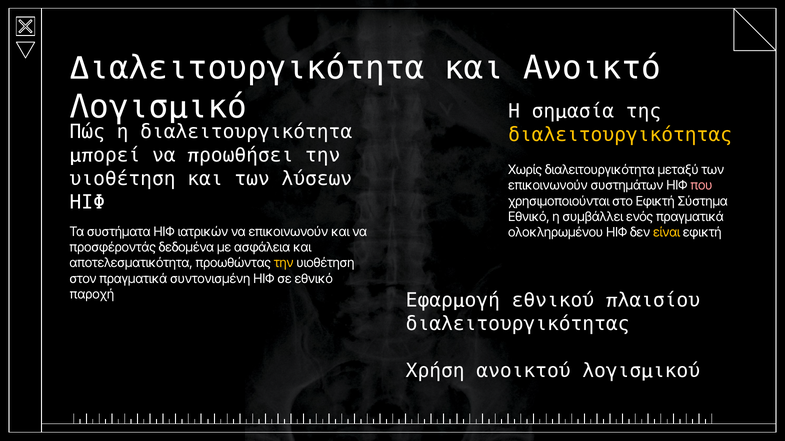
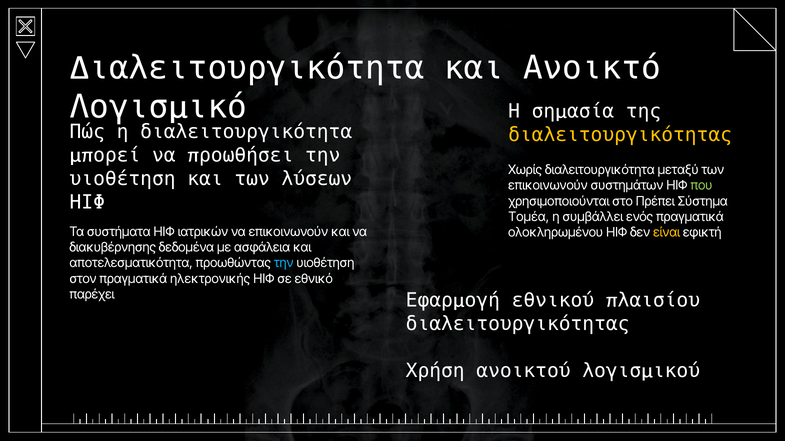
που colour: pink -> light green (701, 186)
στο Εφικτή: Εφικτή -> Πρέπει (655, 201)
Εθνικό: Εθνικό -> Τομέα (529, 217)
προσφέροντάς: προσφέροντάς -> διακυβέρνησης (113, 248)
την colour: yellow -> light blue (284, 263)
συντονισμένη: συντονισμένη -> ηλεκτρονικής (210, 279)
παροχή: παροχή -> παρέχει (92, 295)
